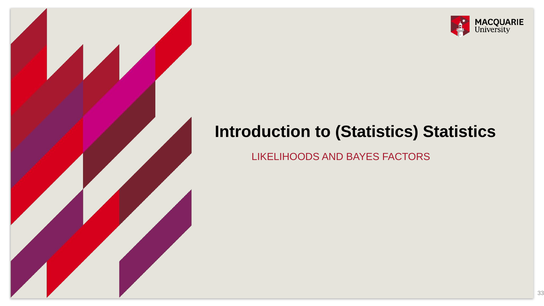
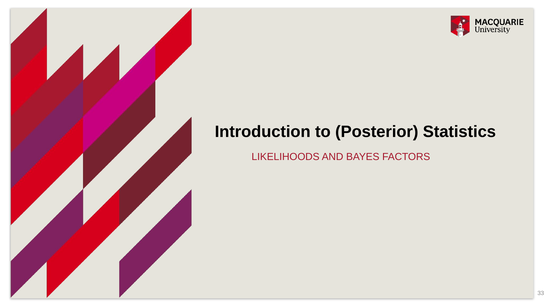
to Statistics: Statistics -> Posterior (377, 132)
